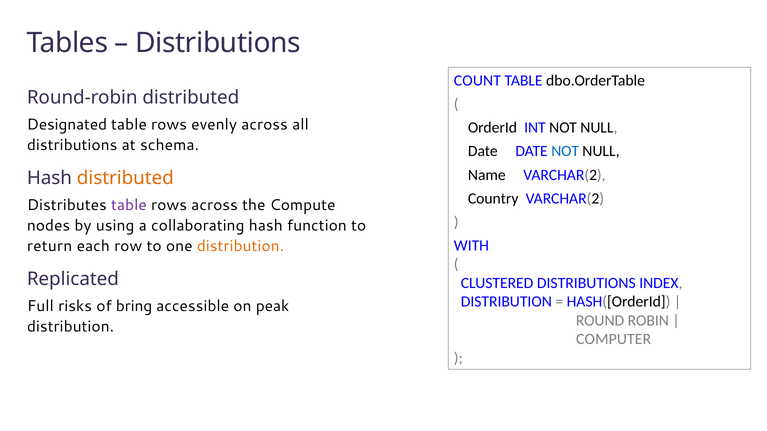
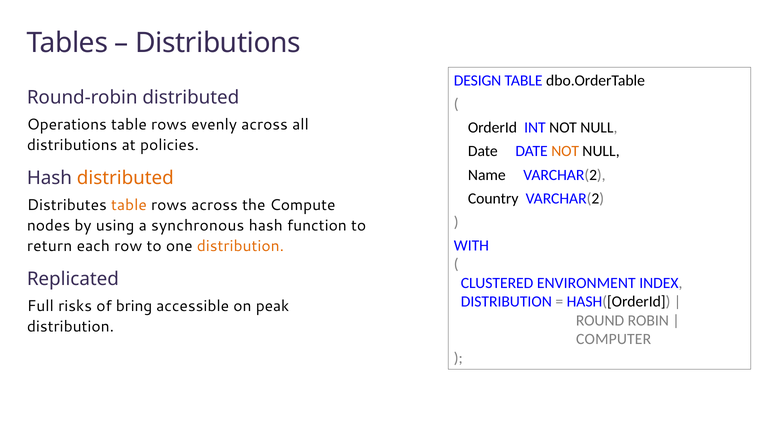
COUNT: COUNT -> DESIGN (478, 81)
Designated: Designated -> Operations (67, 125)
schema: schema -> policies (170, 145)
NOT colour: blue -> orange (565, 151)
table colour: purple -> orange (129, 205)
collaborating: collaborating -> synchronous (198, 226)
CLUSTERED DISTRIBUTIONS: DISTRIBUTIONS -> ENVIRONMENT (586, 283)
